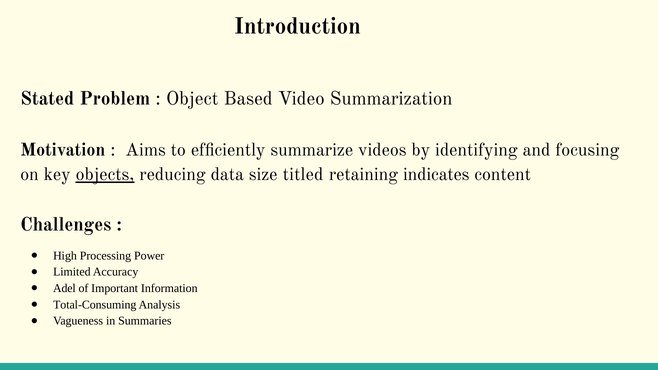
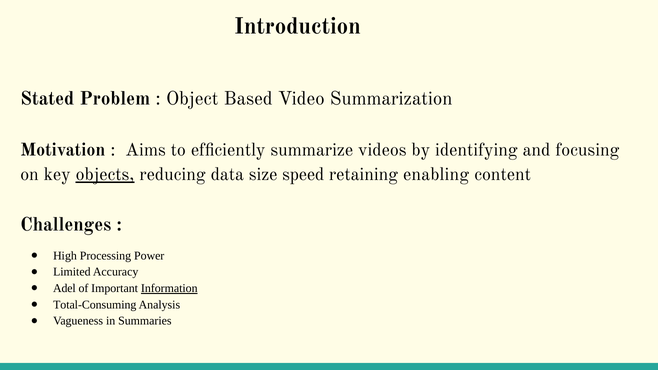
titled: titled -> speed (303, 175)
indicates: indicates -> enabling (436, 175)
Information underline: none -> present (169, 288)
